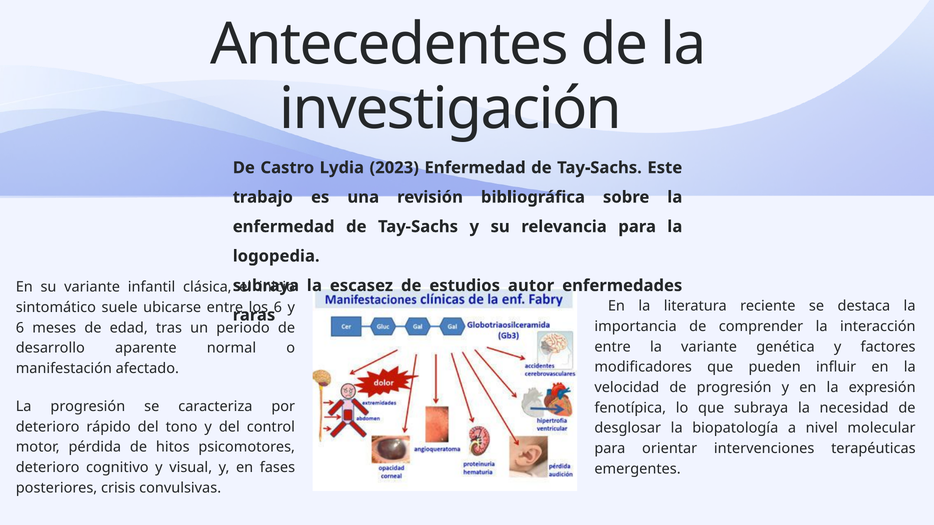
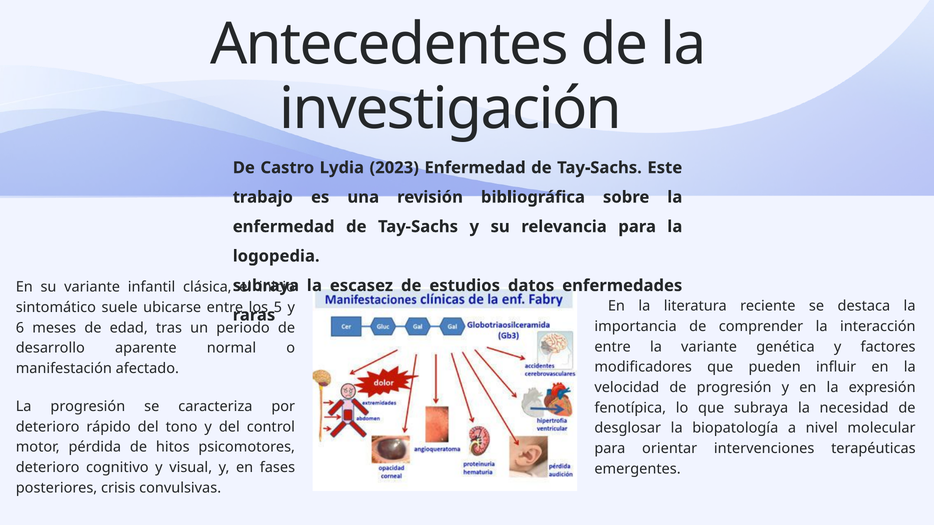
autor: autor -> datos (531, 286)
6: 6 -> 5 (278, 308)
